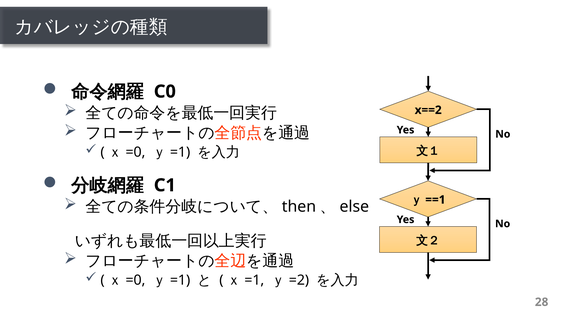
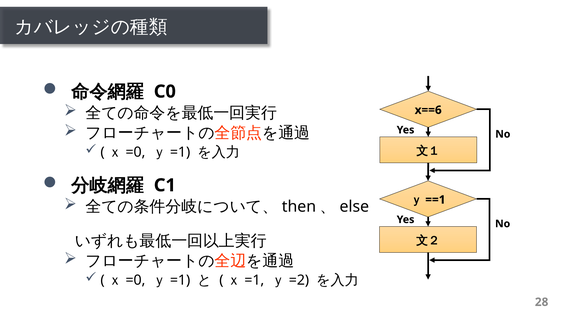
x==2: x==2 -> x==6 (428, 110)
